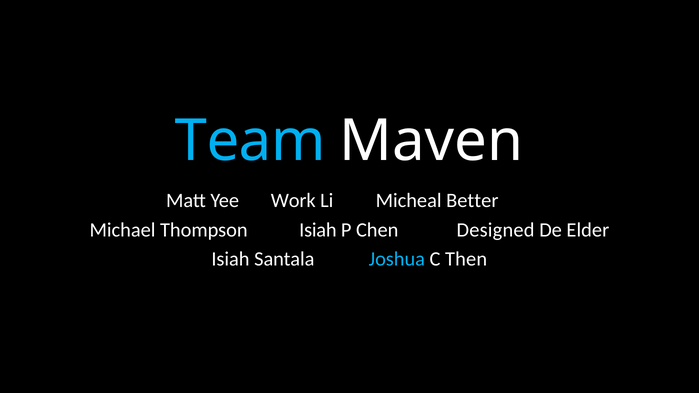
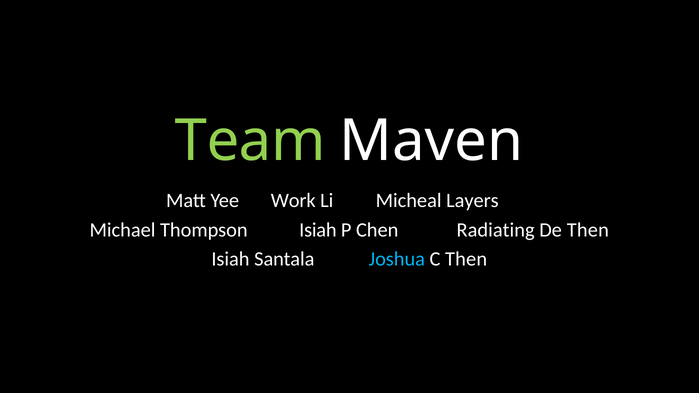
Team colour: light blue -> light green (250, 141)
Better: Better -> Layers (472, 201)
Designed: Designed -> Radiating (496, 230)
De Elder: Elder -> Then (588, 230)
